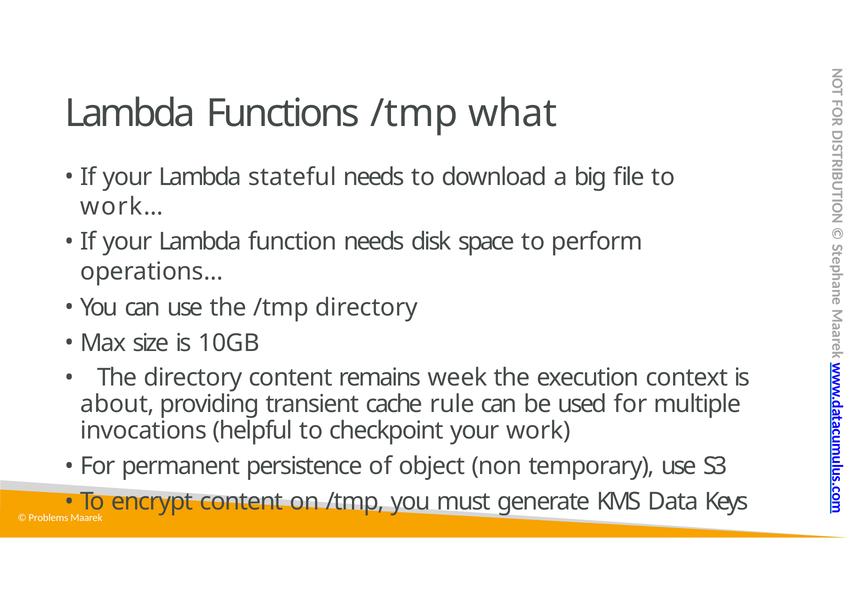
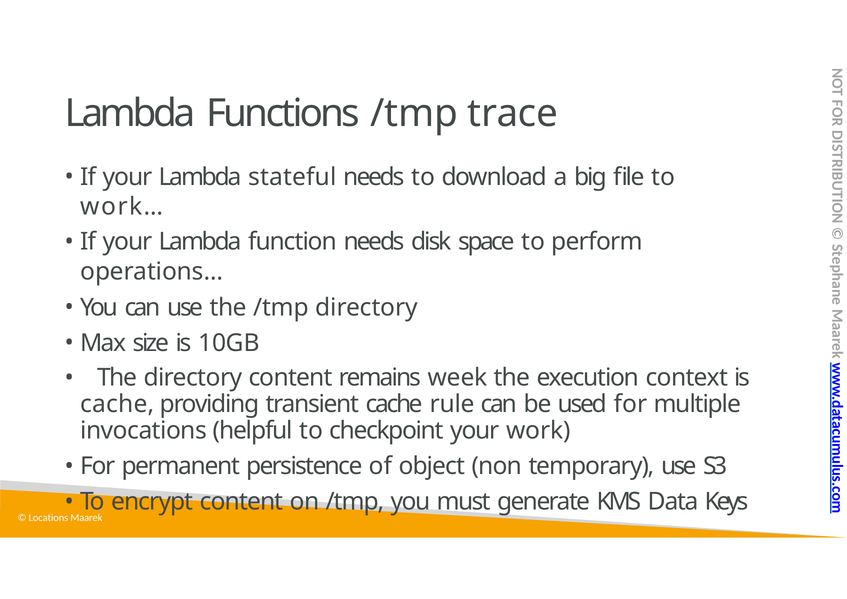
what: what -> trace (513, 114)
about: about -> cache (117, 404)
Problems: Problems -> Locations (48, 518)
